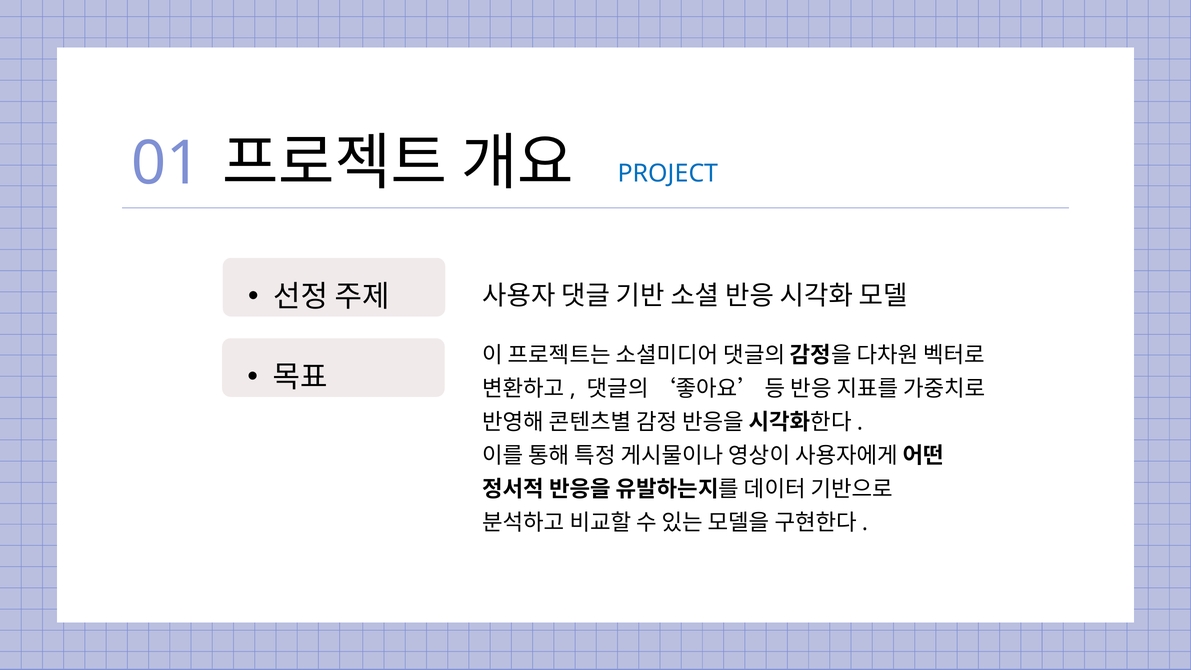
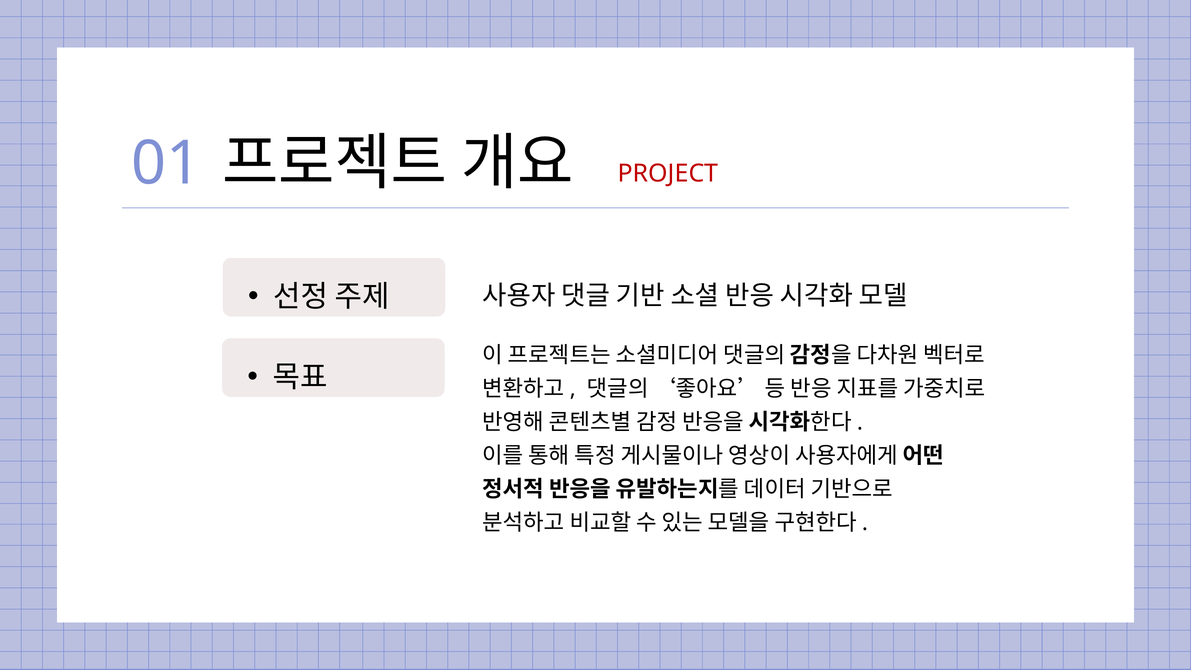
PROJECT colour: blue -> red (668, 174)
